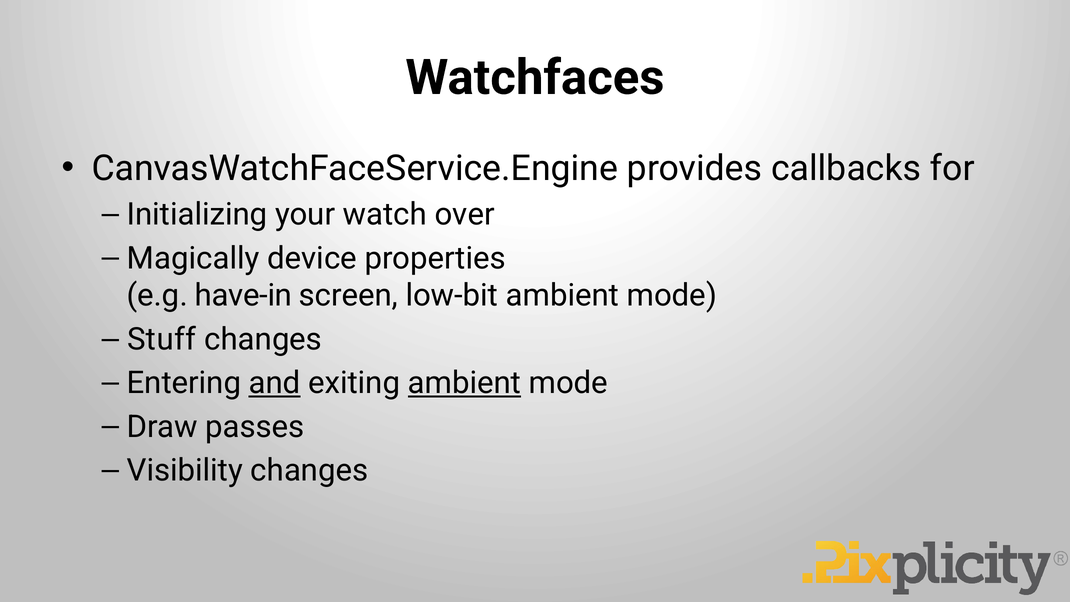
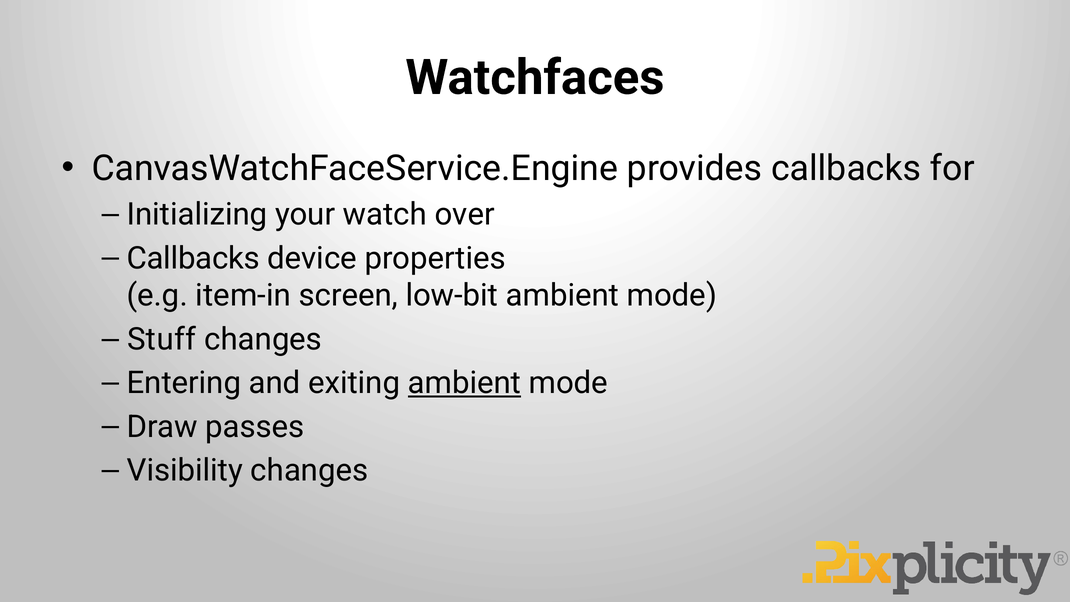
Magically: Magically -> Callbacks (193, 258)
have-in: have-in -> item-in (243, 296)
and underline: present -> none (275, 383)
